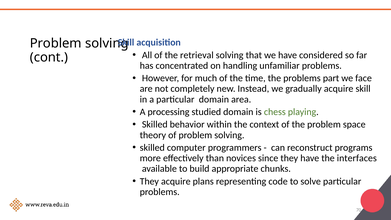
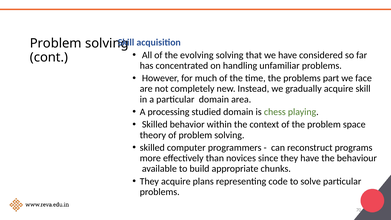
retrieval: retrieval -> evolving (197, 55)
interfaces: interfaces -> behaviour (357, 158)
